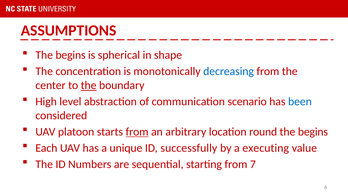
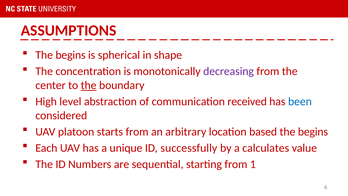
decreasing colour: blue -> purple (229, 71)
scenario: scenario -> received (247, 101)
from underline: present -> none (137, 132)
round: round -> based (263, 132)
executing: executing -> calculates (266, 148)
7: 7 -> 1 (253, 164)
